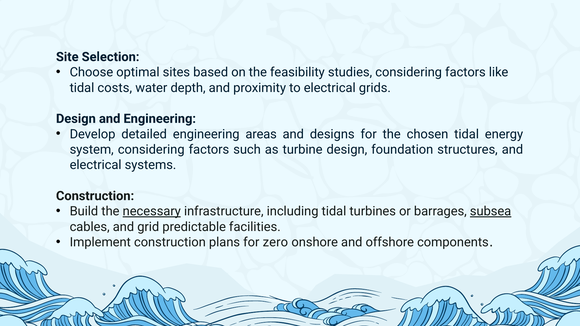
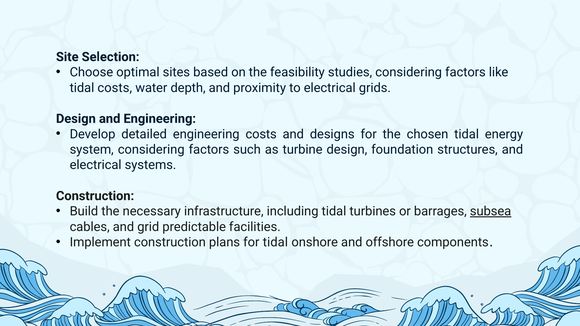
engineering areas: areas -> costs (261, 134)
necessary underline: present -> none (152, 212)
for zero: zero -> tidal (275, 242)
